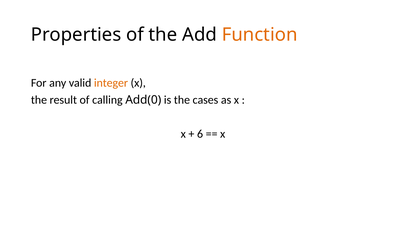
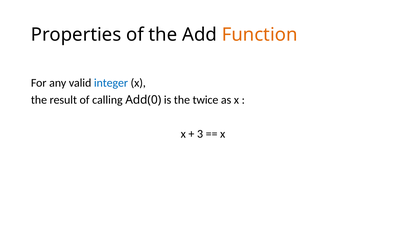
integer colour: orange -> blue (111, 83)
cases: cases -> twice (205, 100)
6: 6 -> 3 (200, 134)
